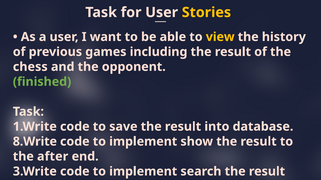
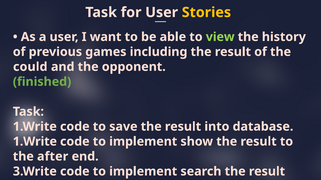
view colour: yellow -> light green (220, 37)
chess: chess -> could (30, 67)
8.Write: 8.Write -> 1.Write (35, 142)
